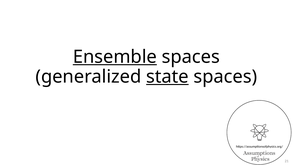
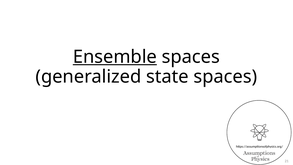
state underline: present -> none (167, 77)
